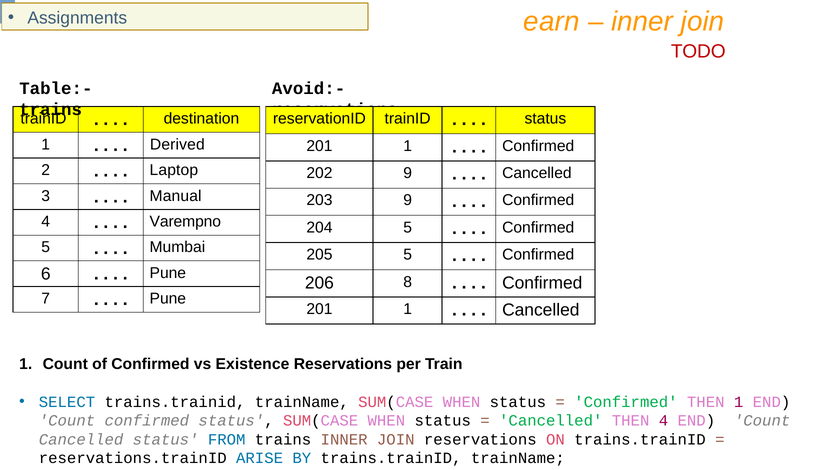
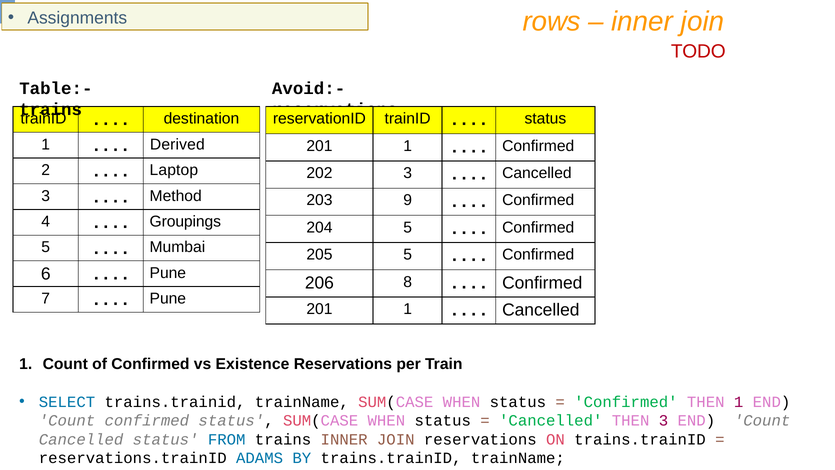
earn: earn -> rows (552, 22)
202 9: 9 -> 3 (408, 173)
Manual: Manual -> Method (176, 196)
Varempno: Varempno -> Groupings (185, 221)
THEN 4: 4 -> 3 (663, 420)
ARISE: ARISE -> ADAMS (260, 458)
